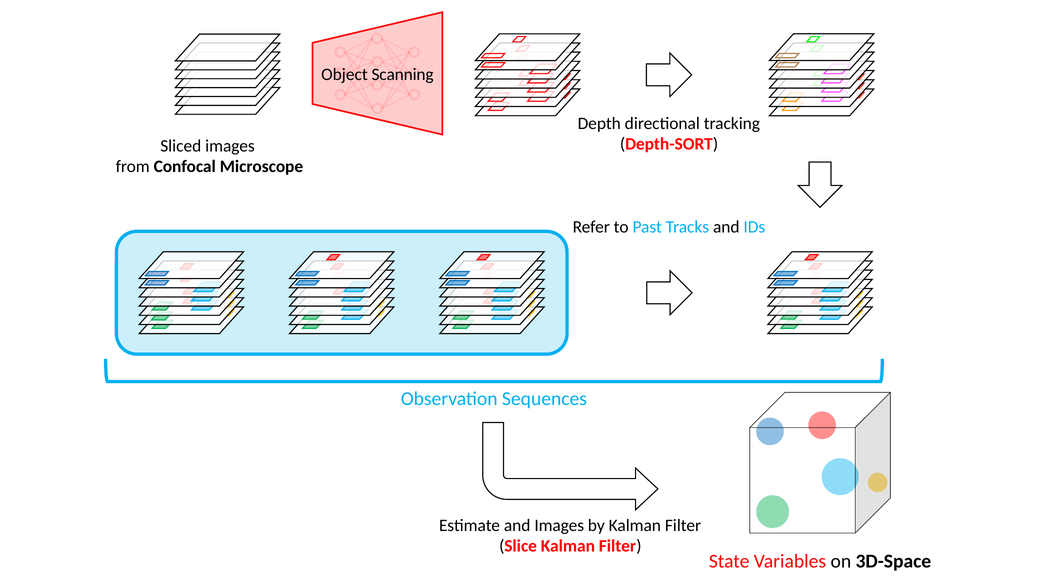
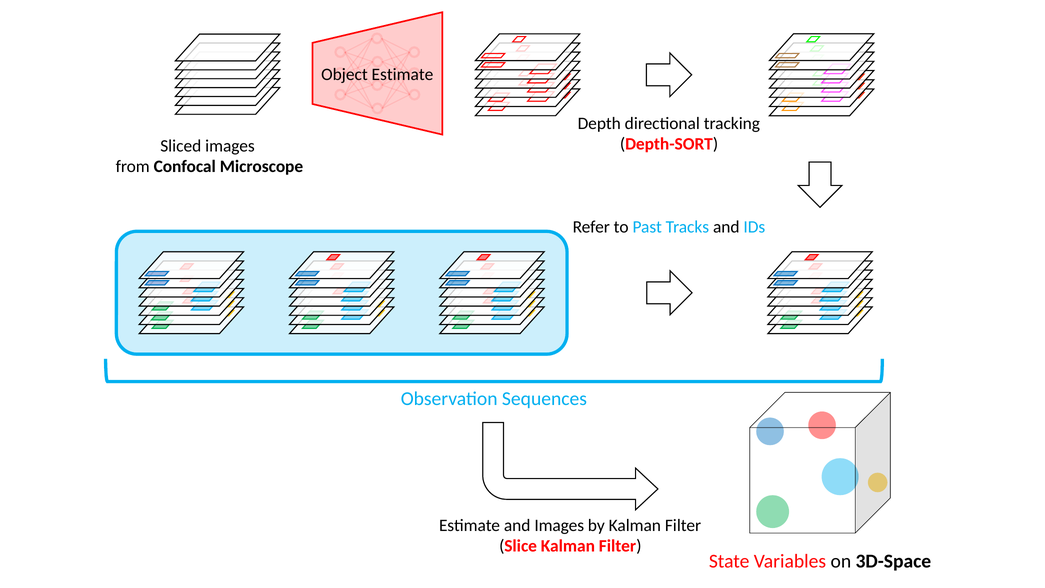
Object Scanning: Scanning -> Estimate (402, 74)
